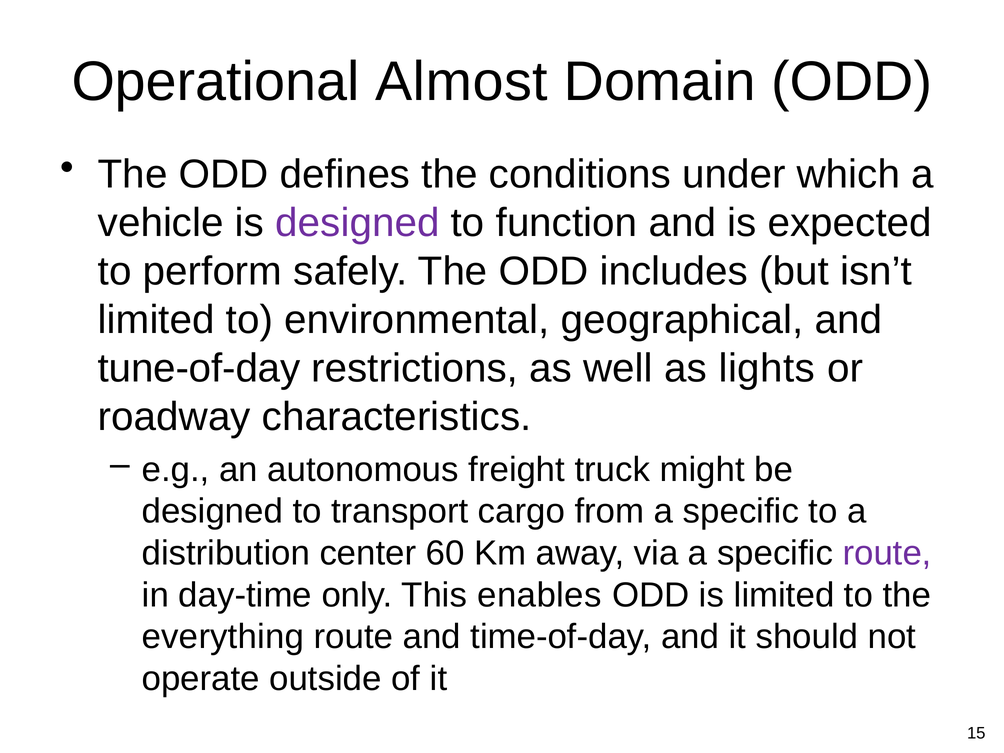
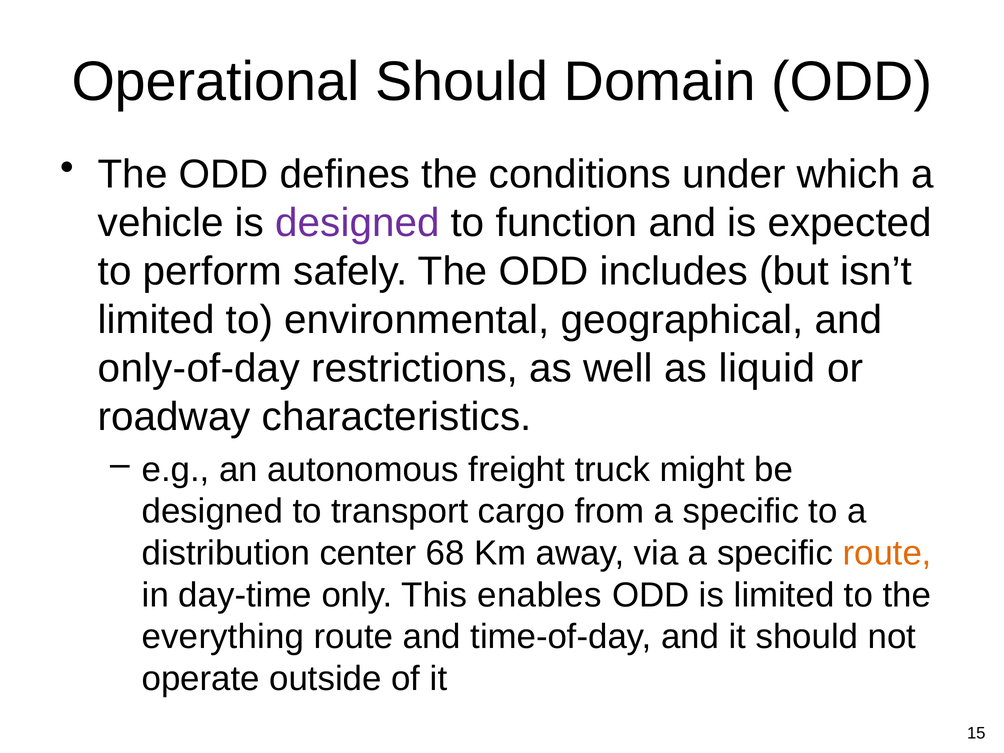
Operational Almost: Almost -> Should (462, 82)
tune-of-day: tune-of-day -> only-of-day (199, 368)
lights: lights -> liquid (767, 368)
60: 60 -> 68 (445, 553)
route colour: purple -> orange (887, 553)
